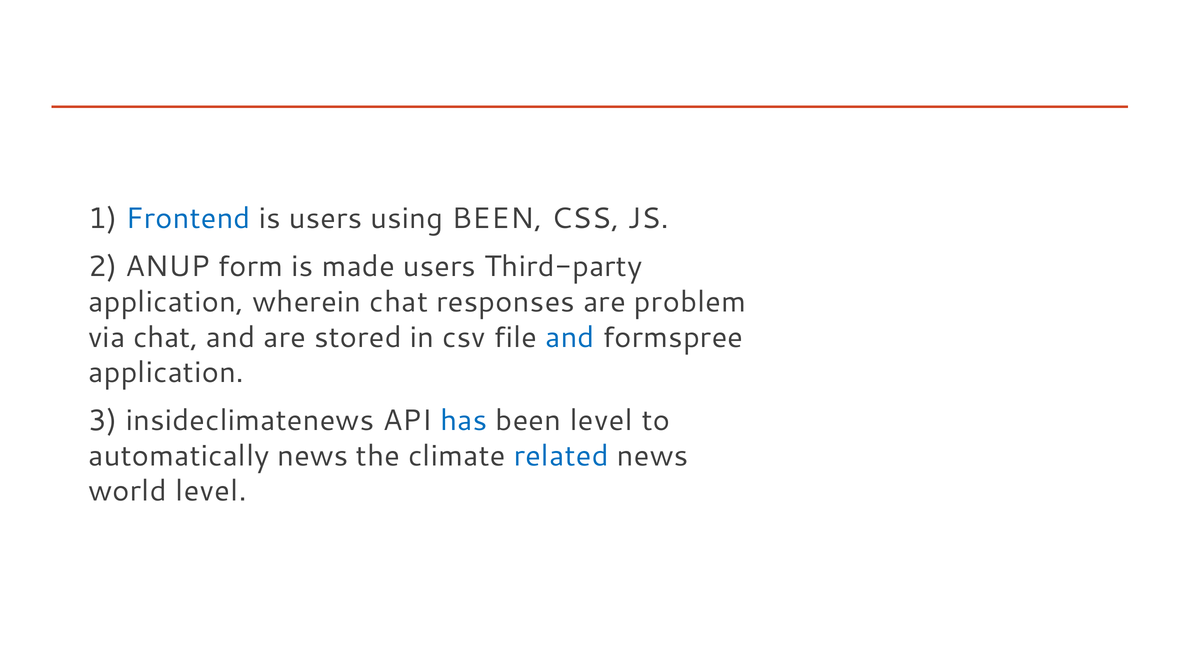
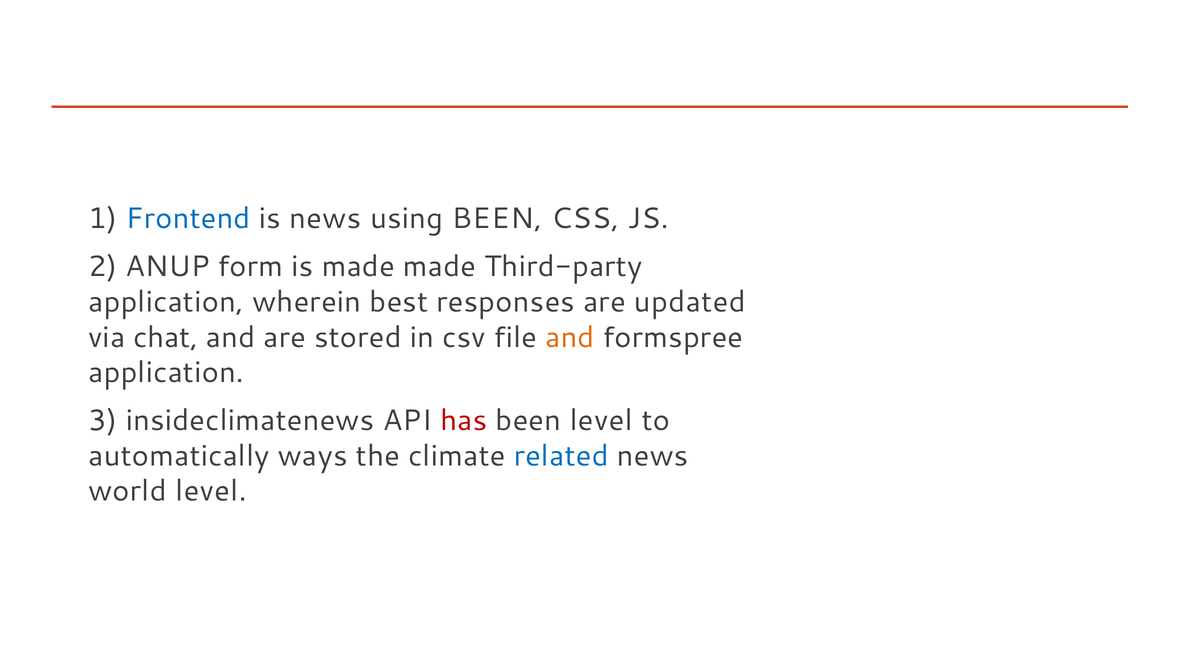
is users: users -> news (325, 219)
made users: users -> made (440, 266)
wherein chat: chat -> best (399, 302)
problem: problem -> updated (690, 302)
and colour: blue -> orange (570, 337)
has colour: blue -> red (464, 420)
automatically news: news -> ways (313, 456)
